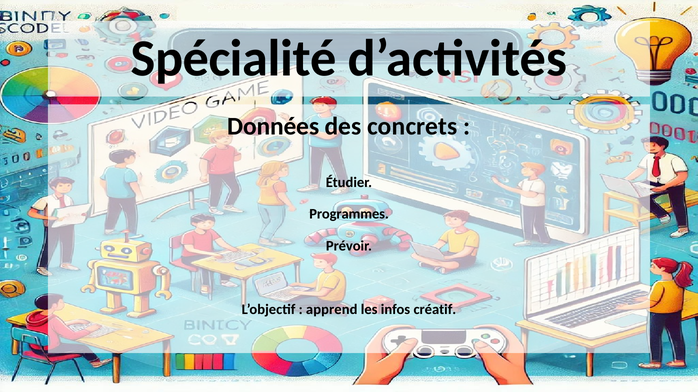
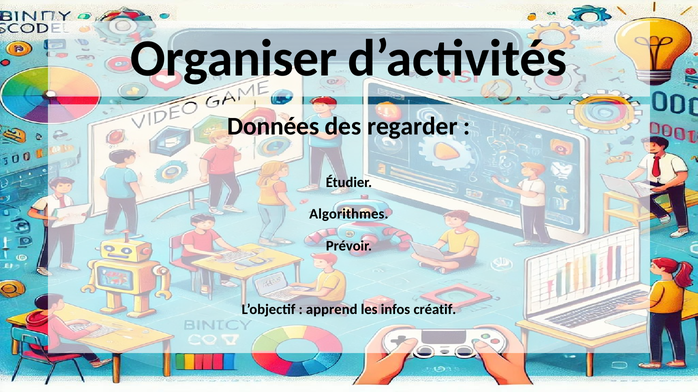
Spécialité: Spécialité -> Organiser (234, 59)
concrets: concrets -> regarder (412, 126)
Programmes: Programmes -> Algorithmes (349, 214)
